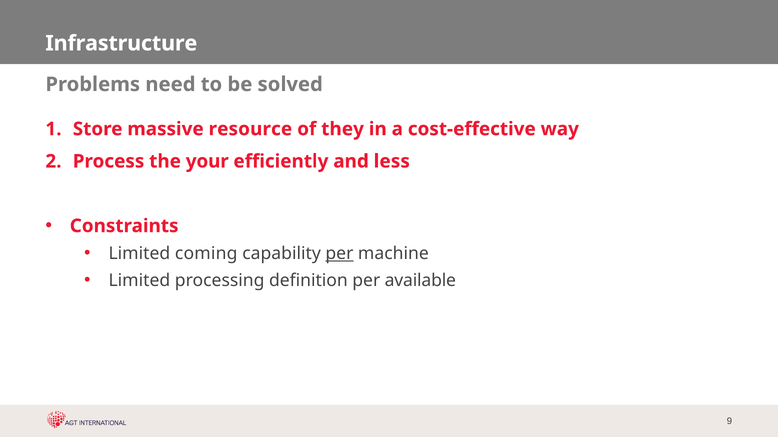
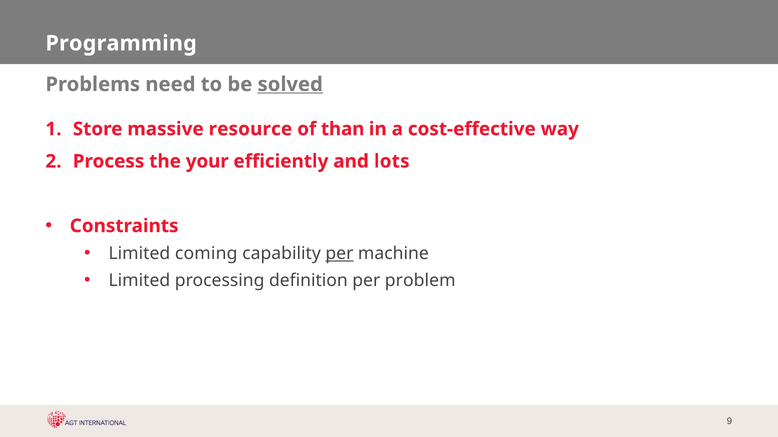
Infrastructure: Infrastructure -> Programming (121, 43)
solved underline: none -> present (290, 85)
they: they -> than (343, 129)
less: less -> lots (392, 162)
available: available -> problem (420, 281)
